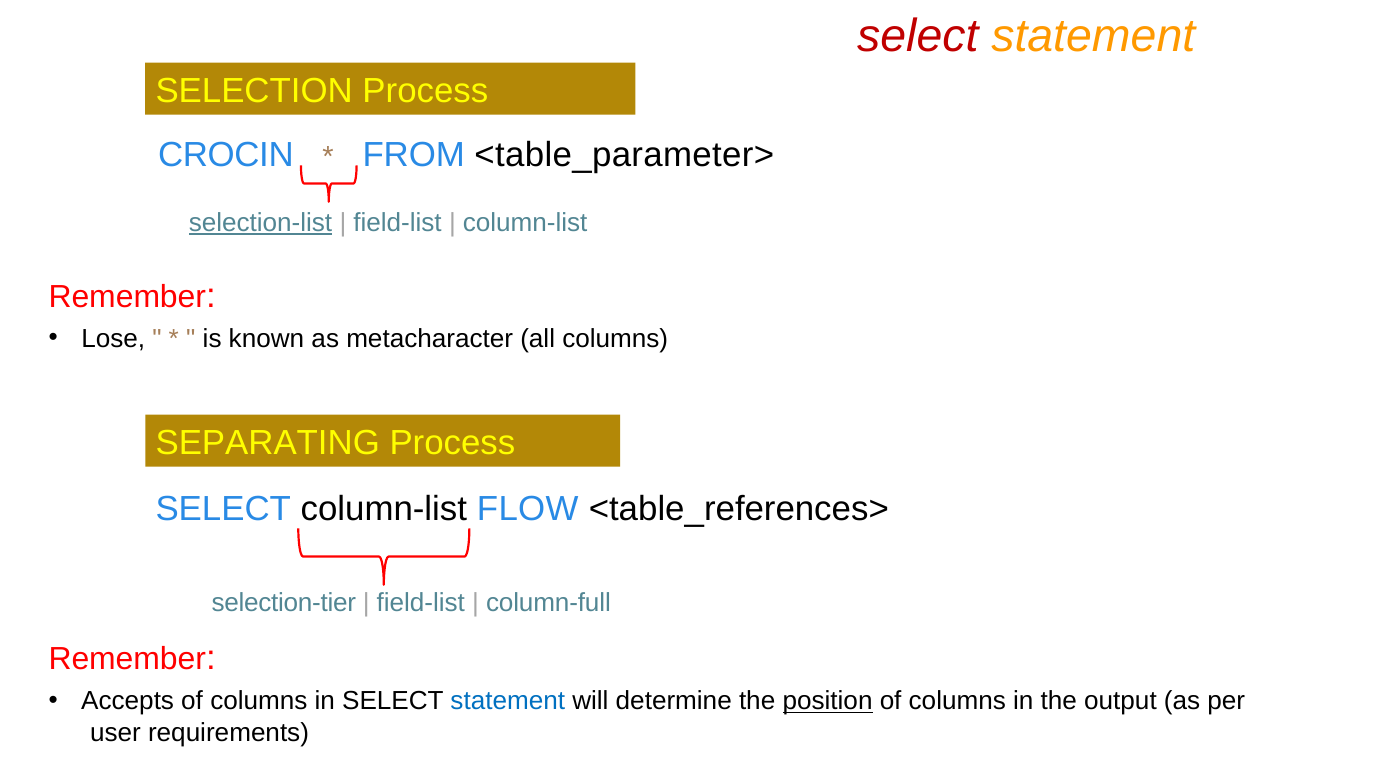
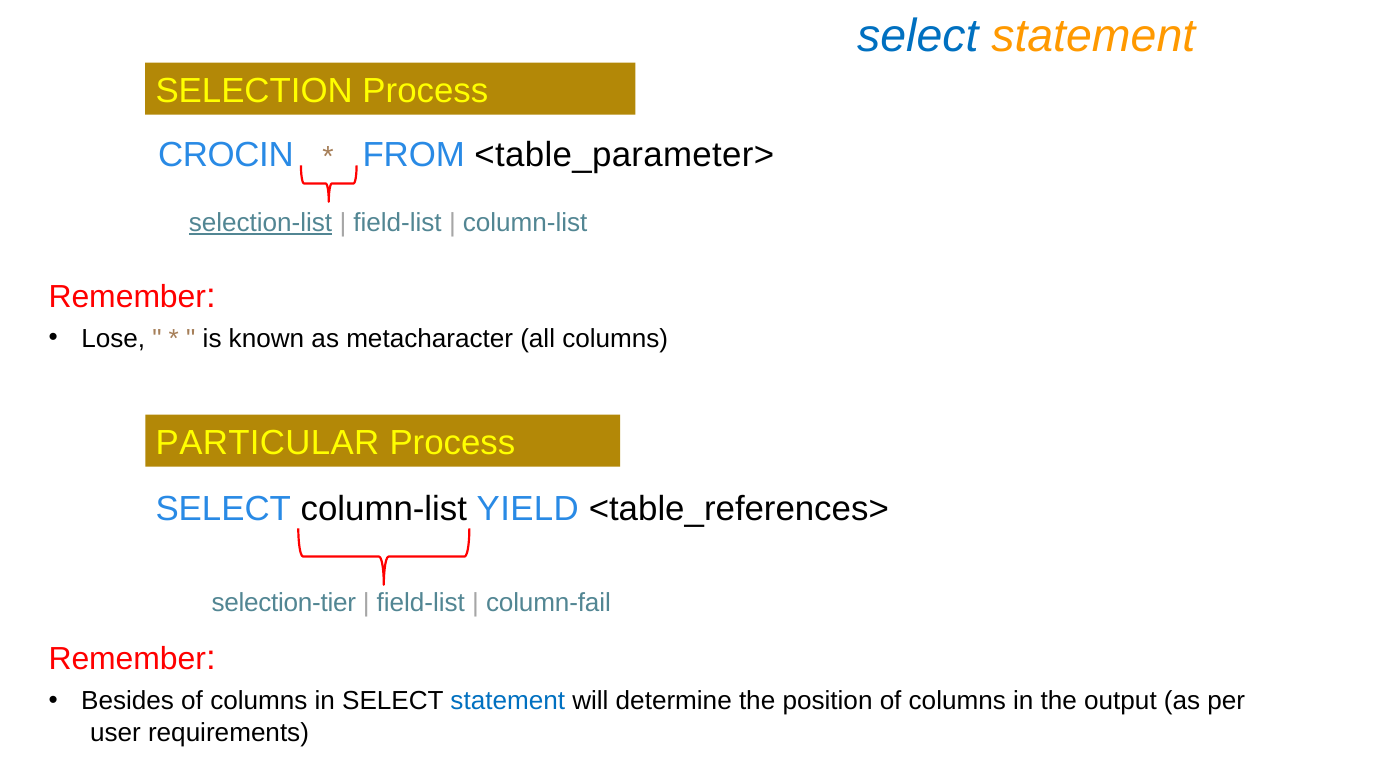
select colour: red -> blue (918, 36)
SEPARATING: SEPARATING -> PARTICULAR (268, 443)
FLOW: FLOW -> YIELD (528, 509)
column-full: column-full -> column-fail (548, 604)
Accepts: Accepts -> Besides (128, 702)
position underline: present -> none (828, 702)
